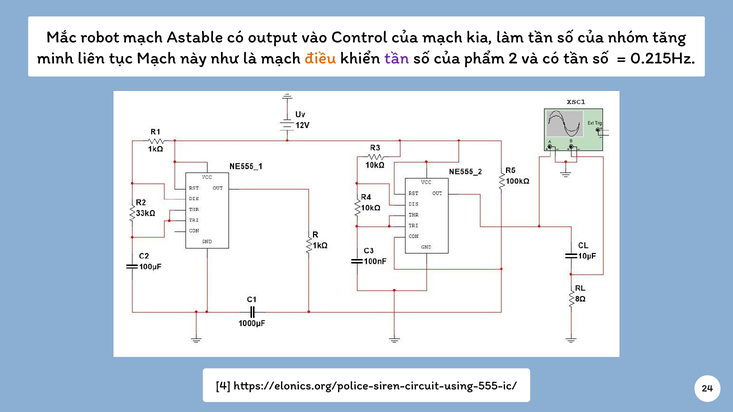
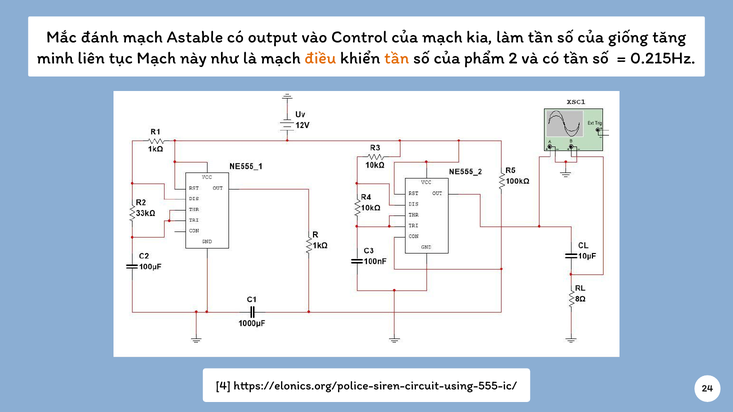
robot: robot -> đánh (100, 37)
nhóm: nhóm -> giống (628, 37)
tần colour: purple -> orange (397, 58)
